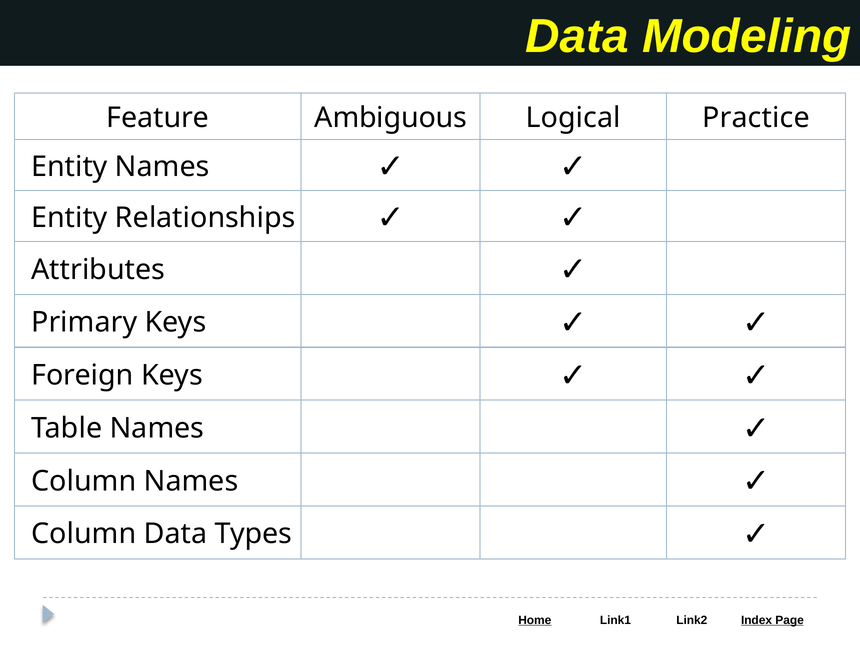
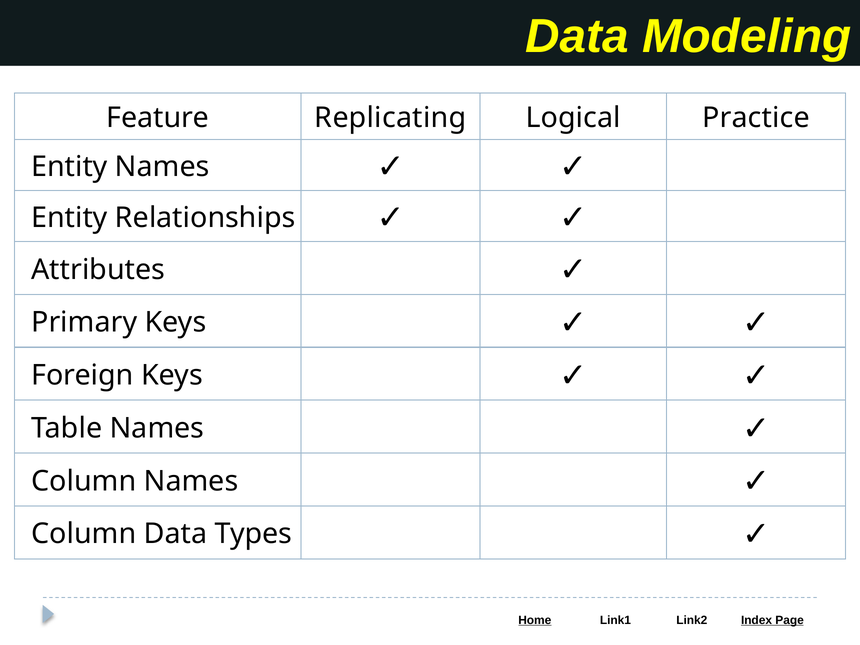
Ambiguous: Ambiguous -> Replicating (390, 118)
